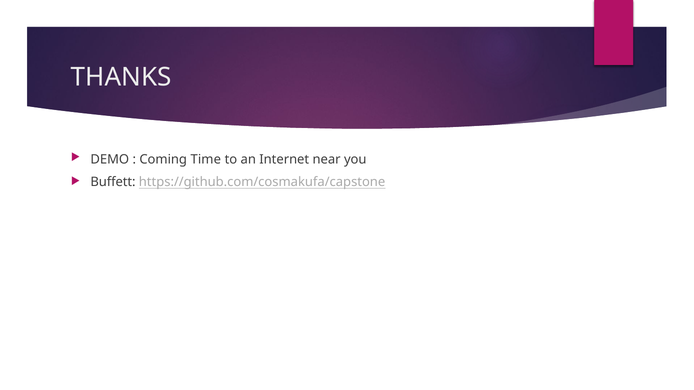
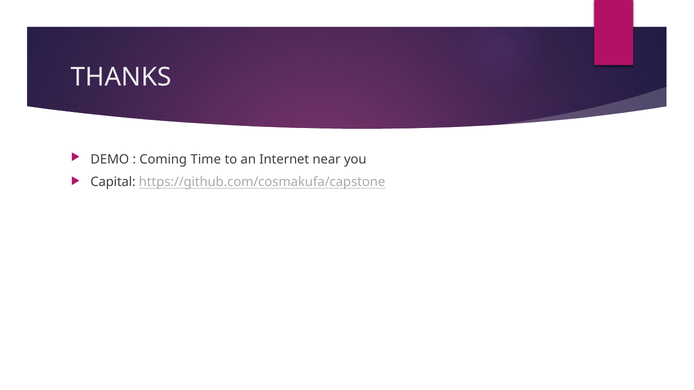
Buffett: Buffett -> Capital (113, 182)
